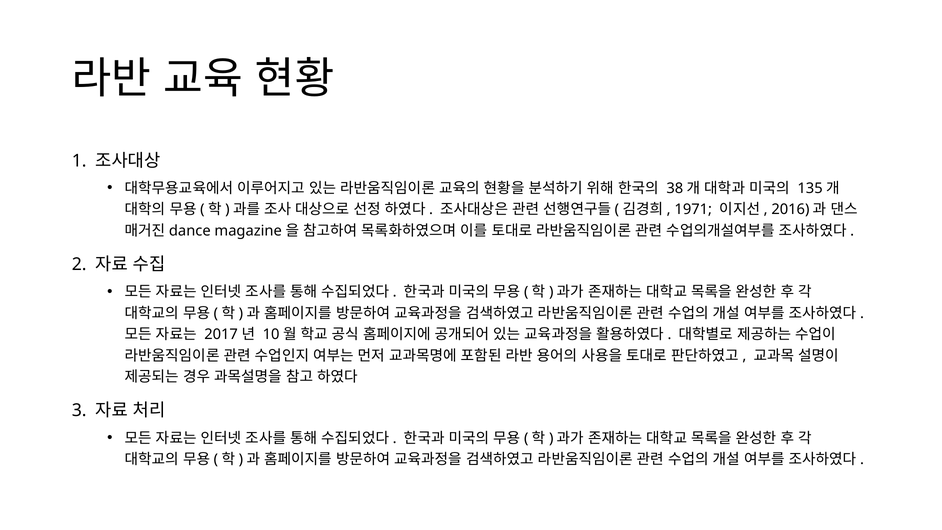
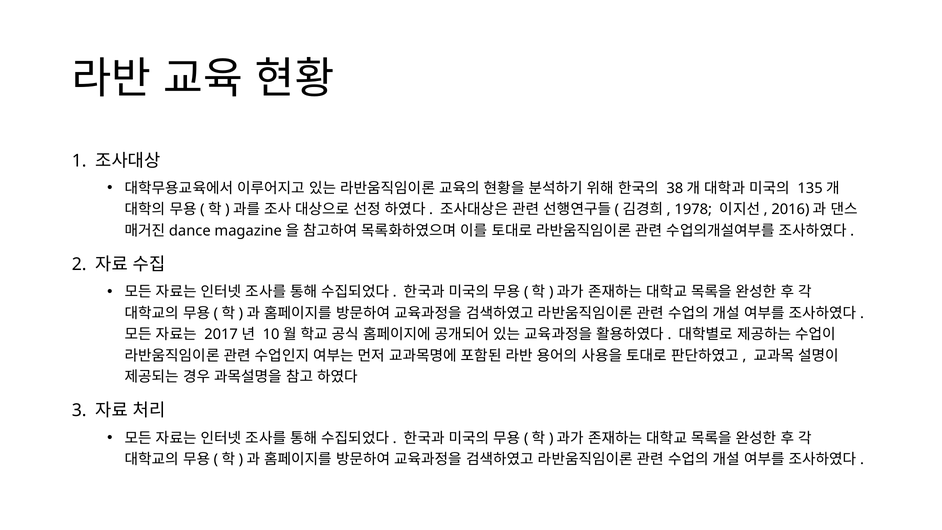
1971: 1971 -> 1978 (693, 209)
